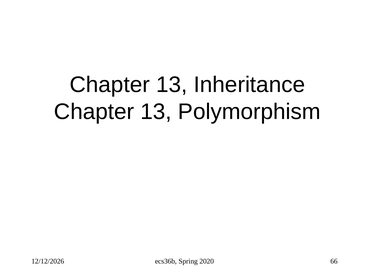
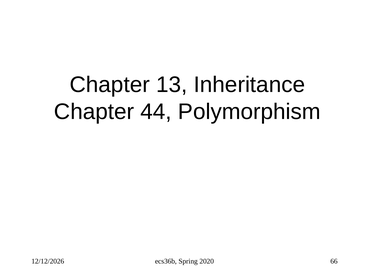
13: 13 -> 44 (156, 112)
